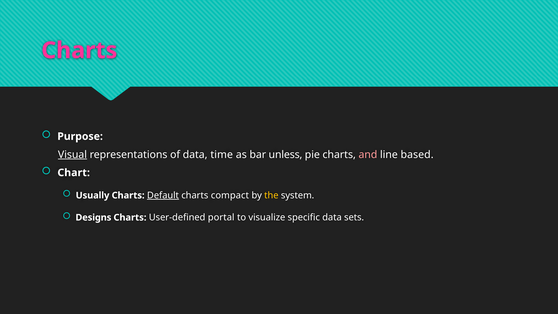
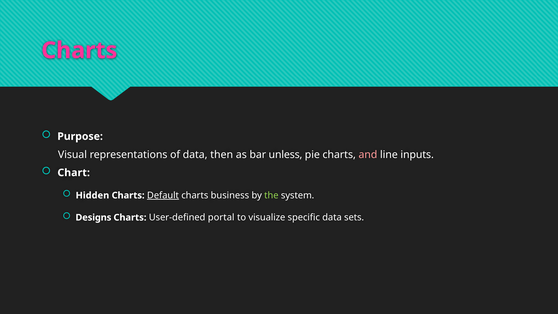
Visual underline: present -> none (72, 154)
time: time -> then (222, 154)
based: based -> inputs (417, 154)
Usually: Usually -> Hidden (92, 195)
compact: compact -> business (230, 195)
the colour: yellow -> light green (271, 195)
